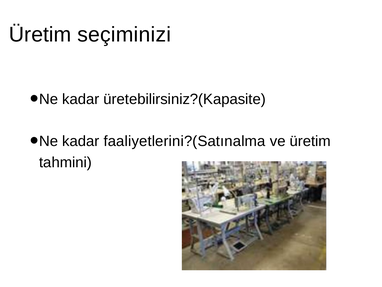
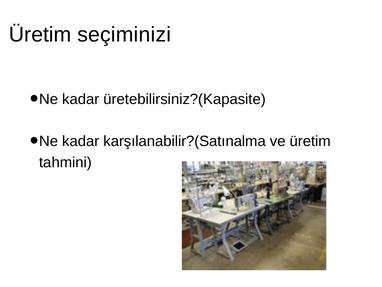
faaliyetlerini?(Satınalma: faaliyetlerini?(Satınalma -> karşılanabilir?(Satınalma (185, 141)
